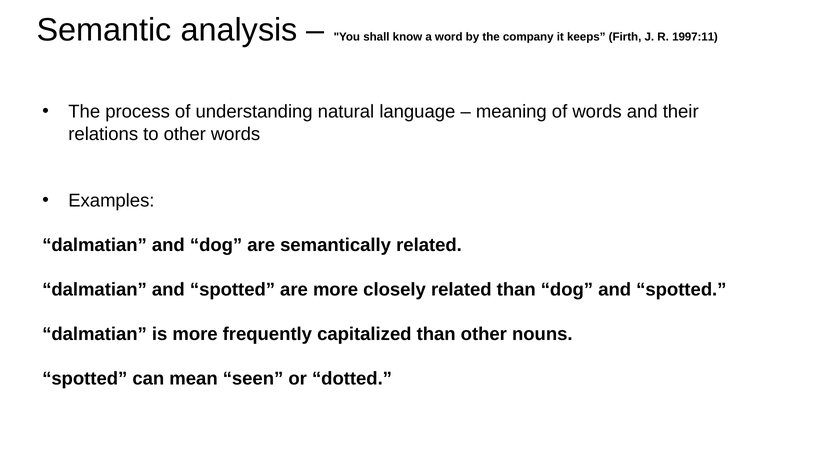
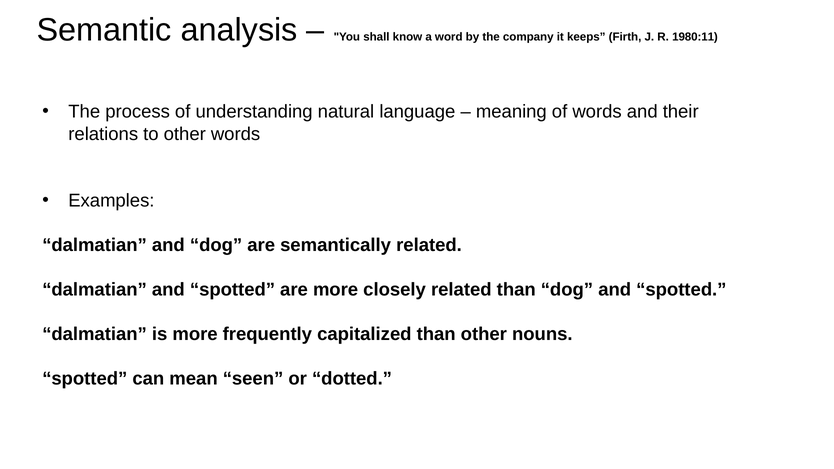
1997:11: 1997:11 -> 1980:11 (695, 37)
